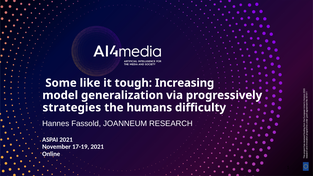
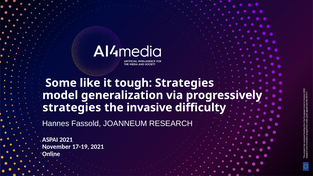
tough Increasing: Increasing -> Strategies (184, 83)
humans: humans -> invasive (149, 108)
